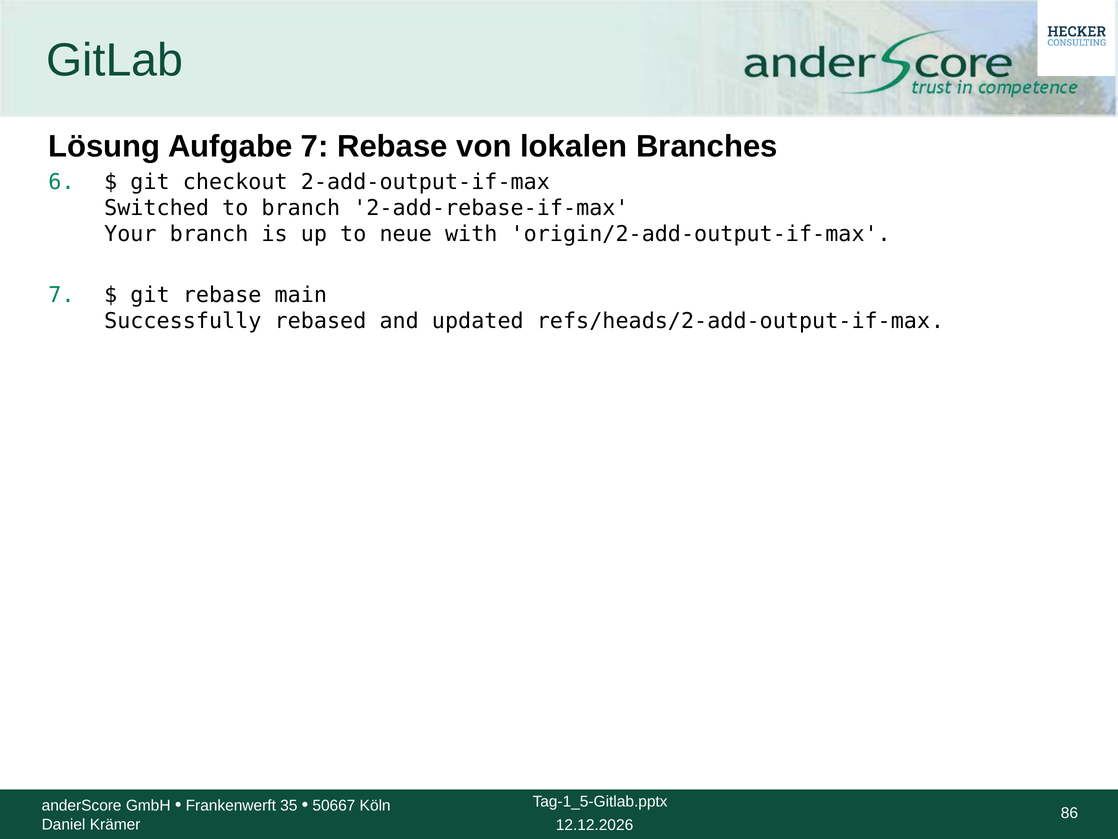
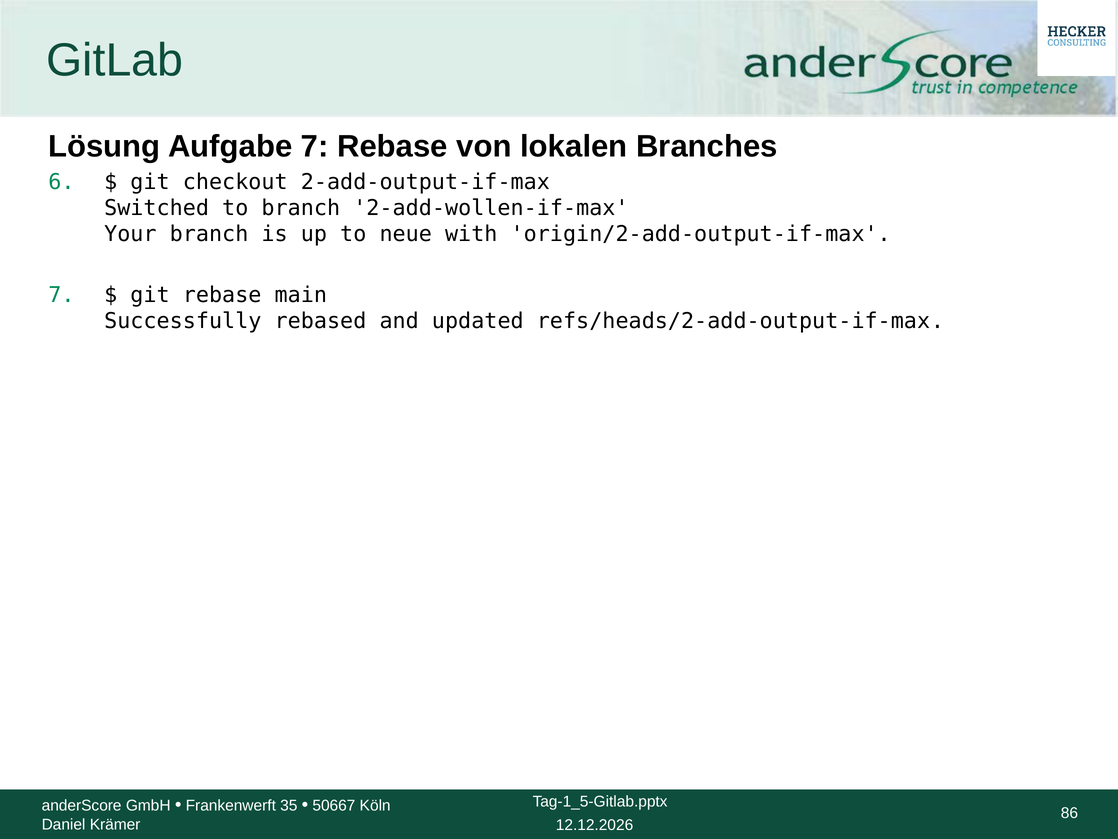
2-add-rebase-if-max: 2-add-rebase-if-max -> 2-add-wollen-if-max (491, 208)
